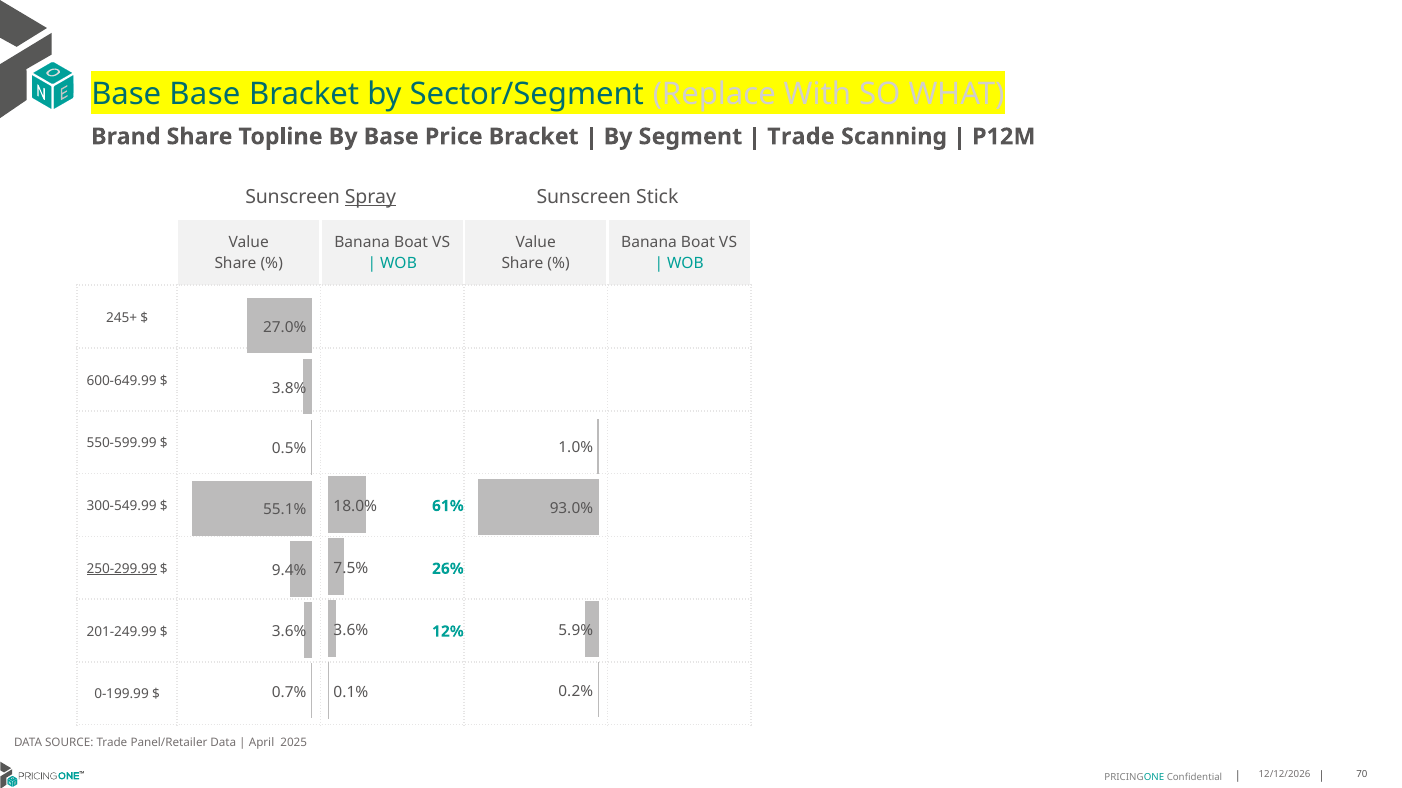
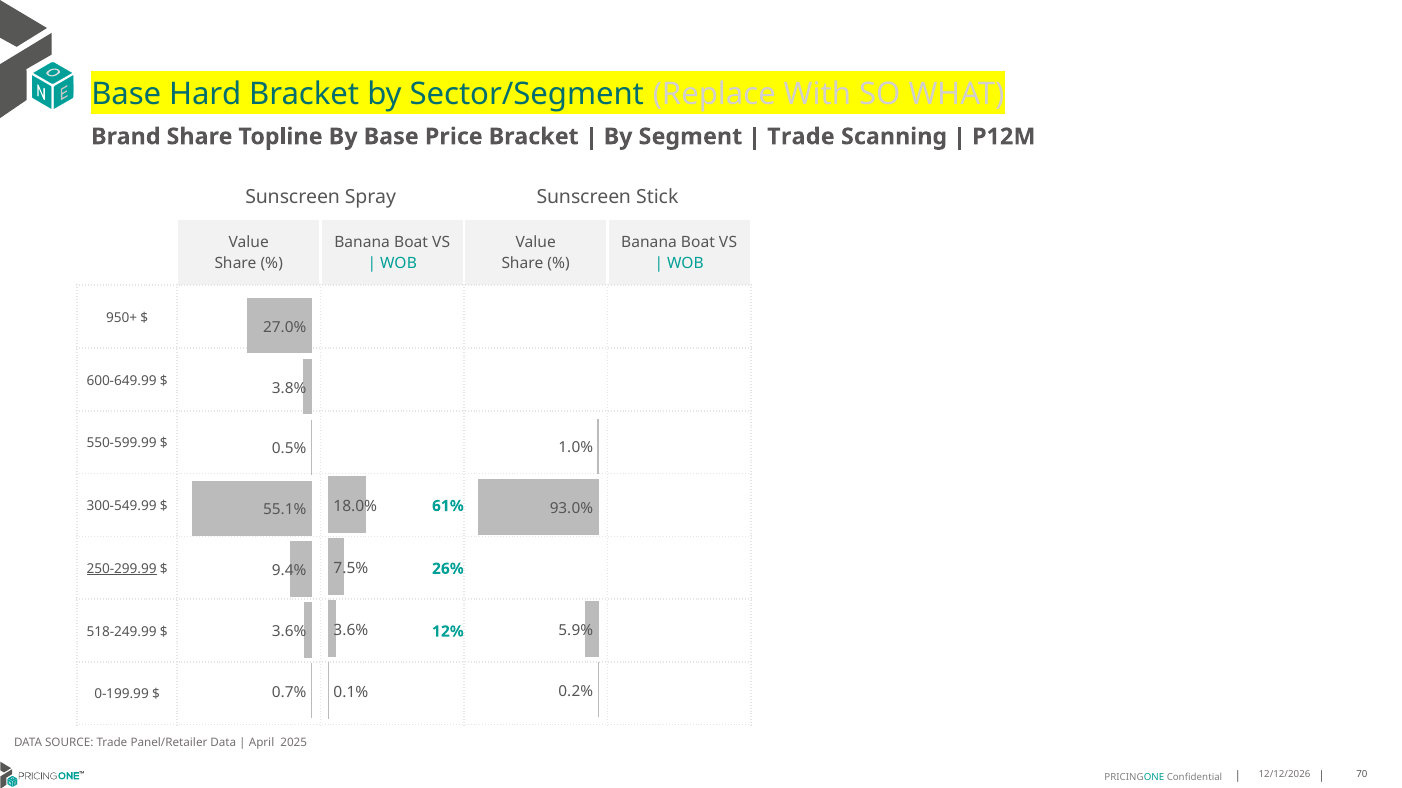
Base Base: Base -> Hard (205, 94)
Spray underline: present -> none (370, 197)
245+: 245+ -> 950+ (122, 318)
201-249.99: 201-249.99 -> 518-249.99 (122, 632)
